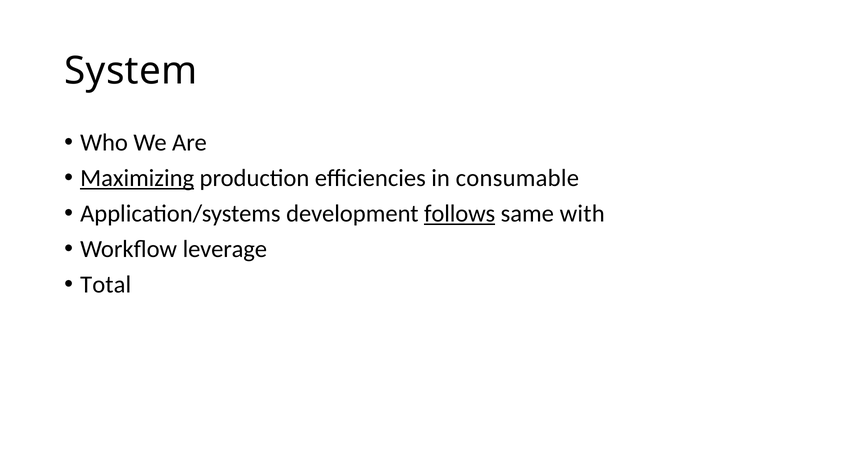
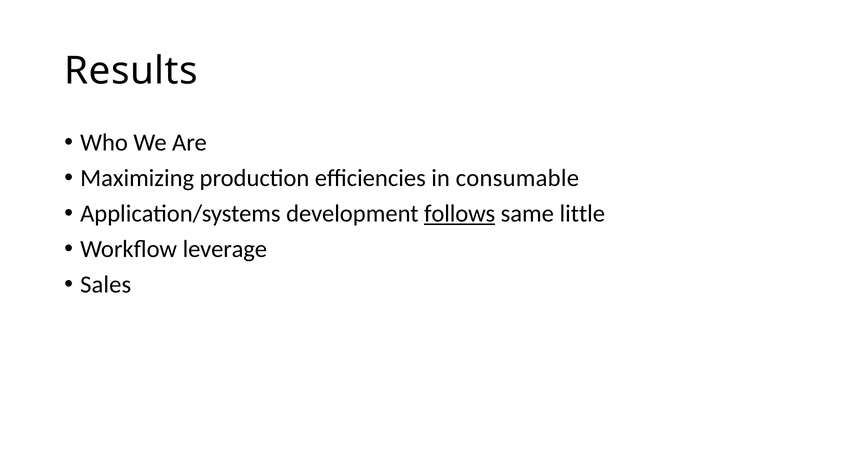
System: System -> Results (131, 71)
Maximizing underline: present -> none (137, 178)
with: with -> little (582, 213)
Total: Total -> Sales (106, 284)
